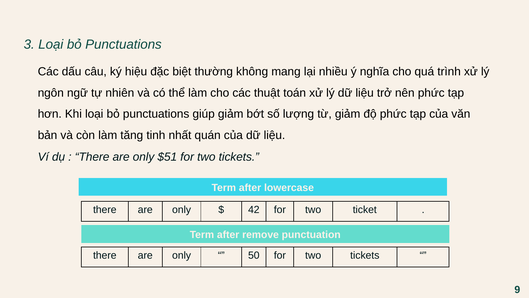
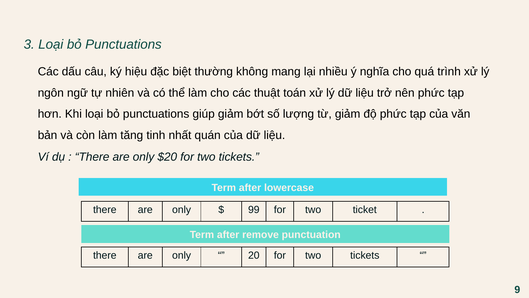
$51: $51 -> $20 (167, 157)
42: 42 -> 99 (254, 210)
50: 50 -> 20 (254, 255)
